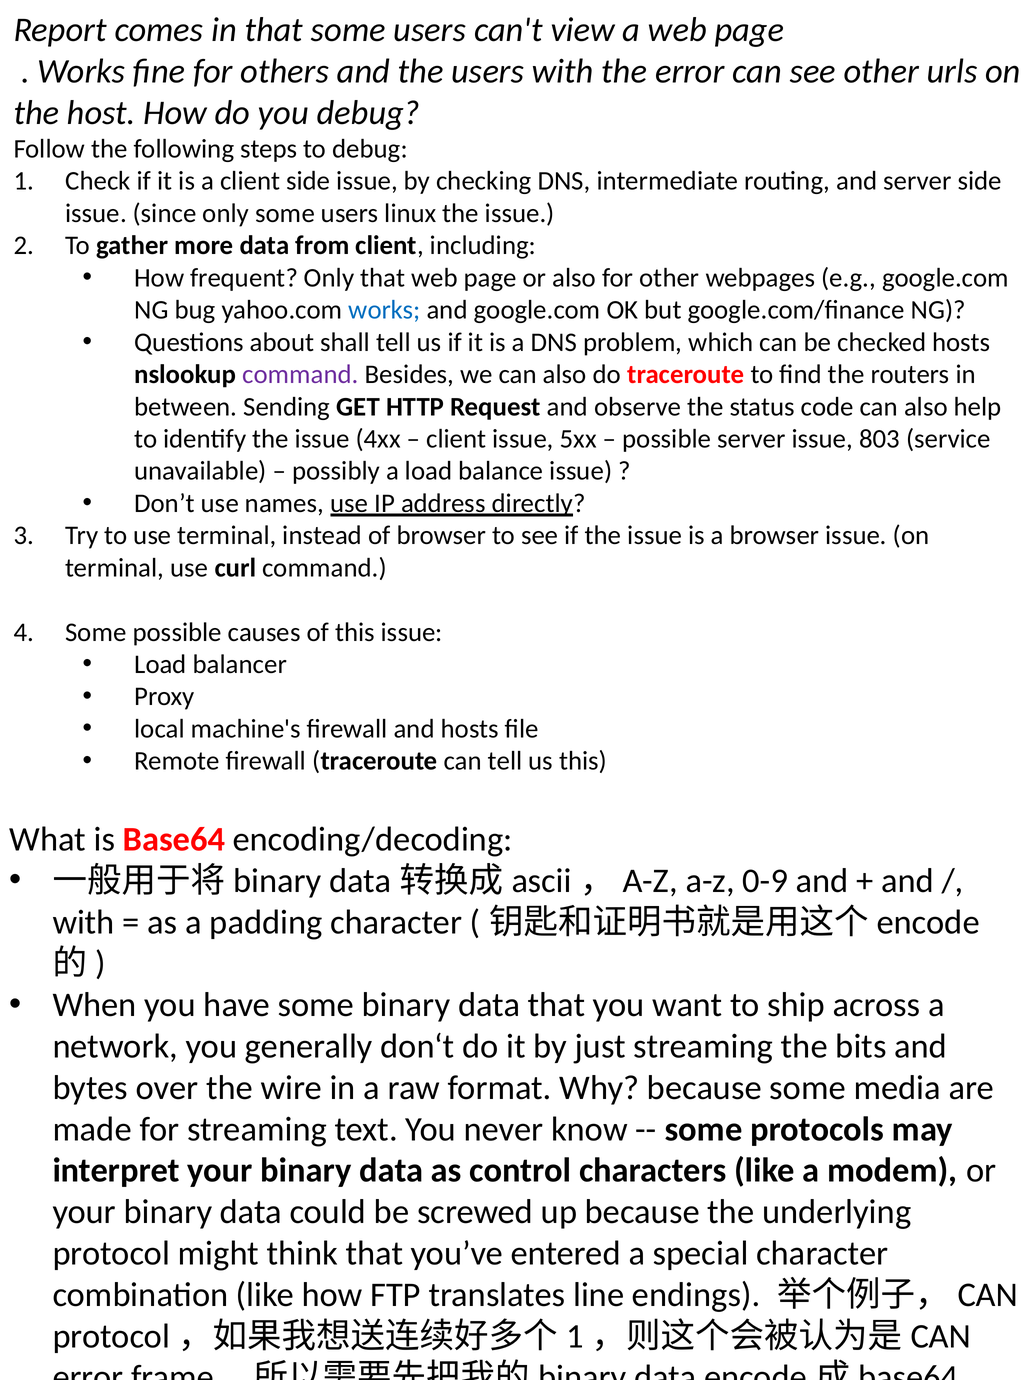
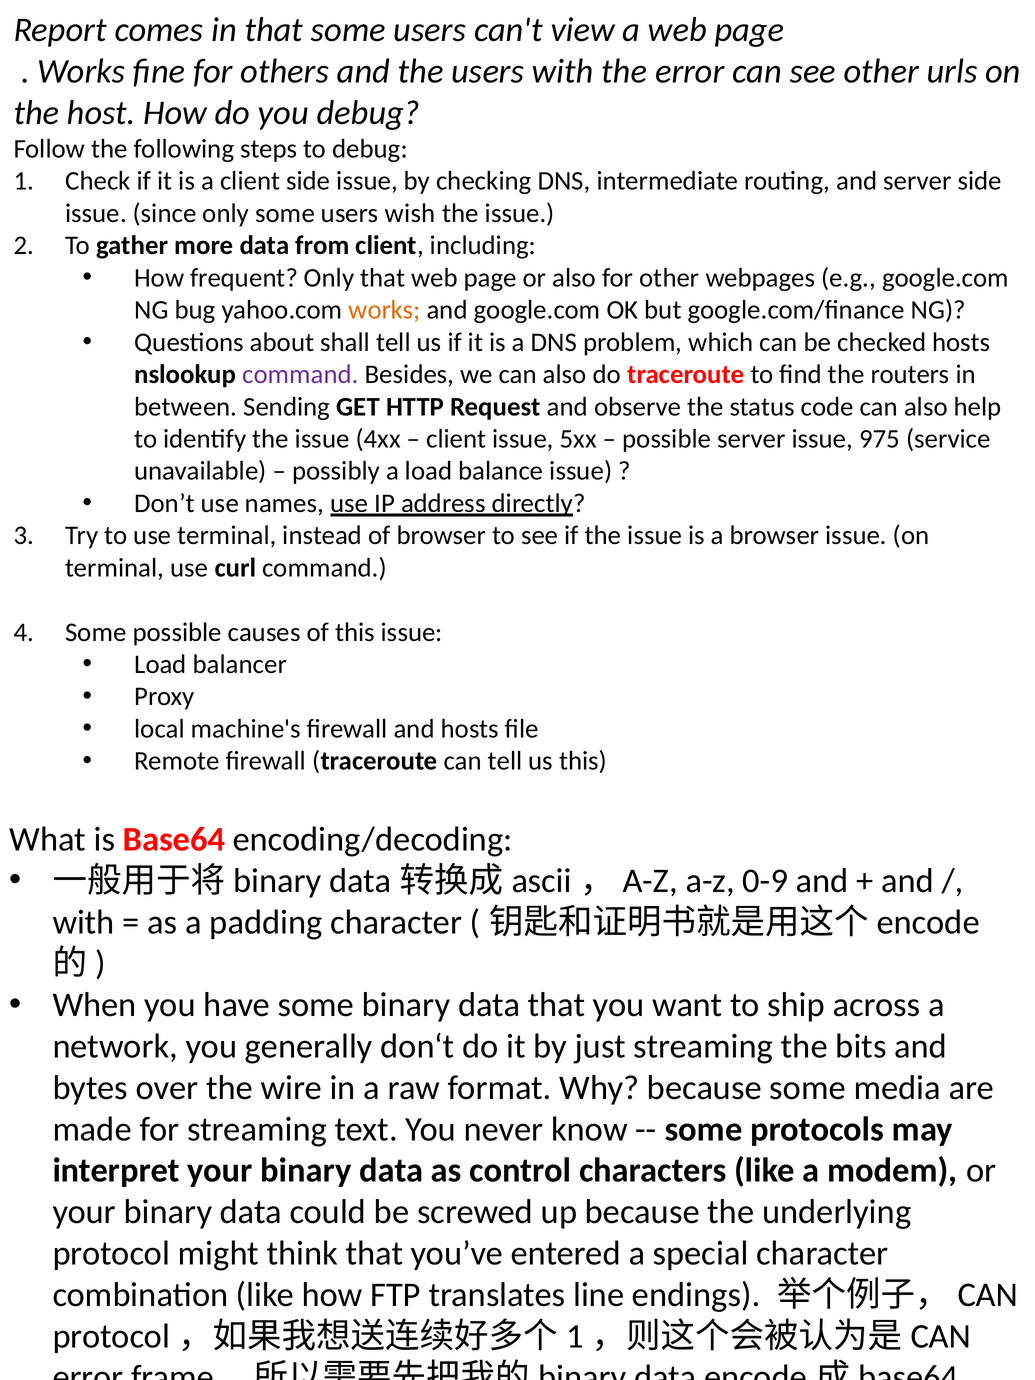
linux: linux -> wish (410, 213)
works colour: blue -> orange (384, 310)
803: 803 -> 975 (879, 439)
